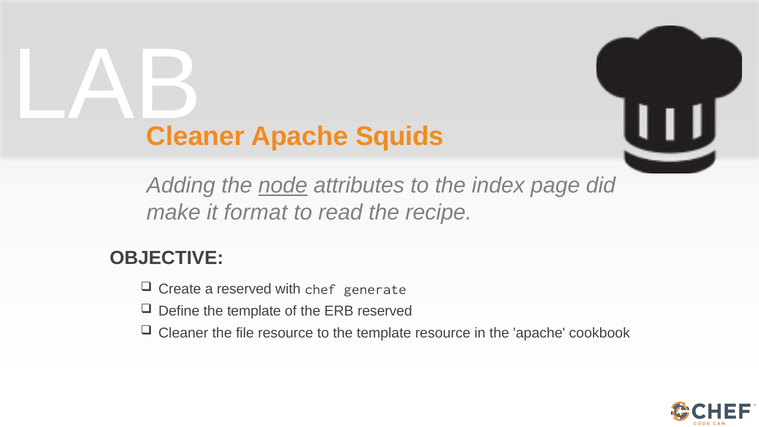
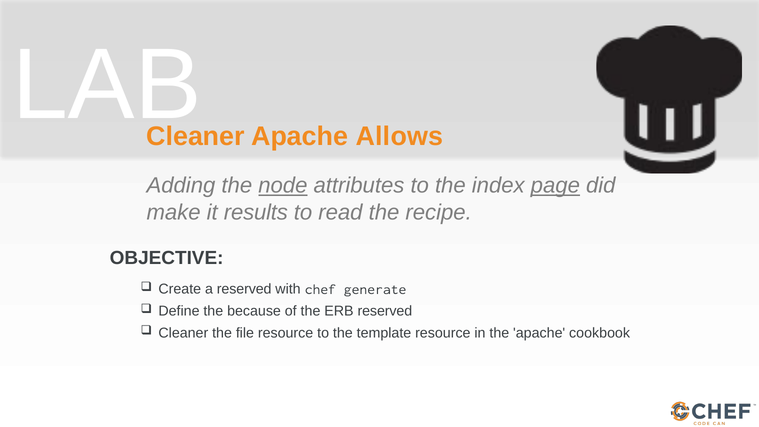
Squids: Squids -> Allows (399, 137)
page underline: none -> present (555, 186)
format: format -> results (256, 212)
Define the template: template -> because (254, 311)
